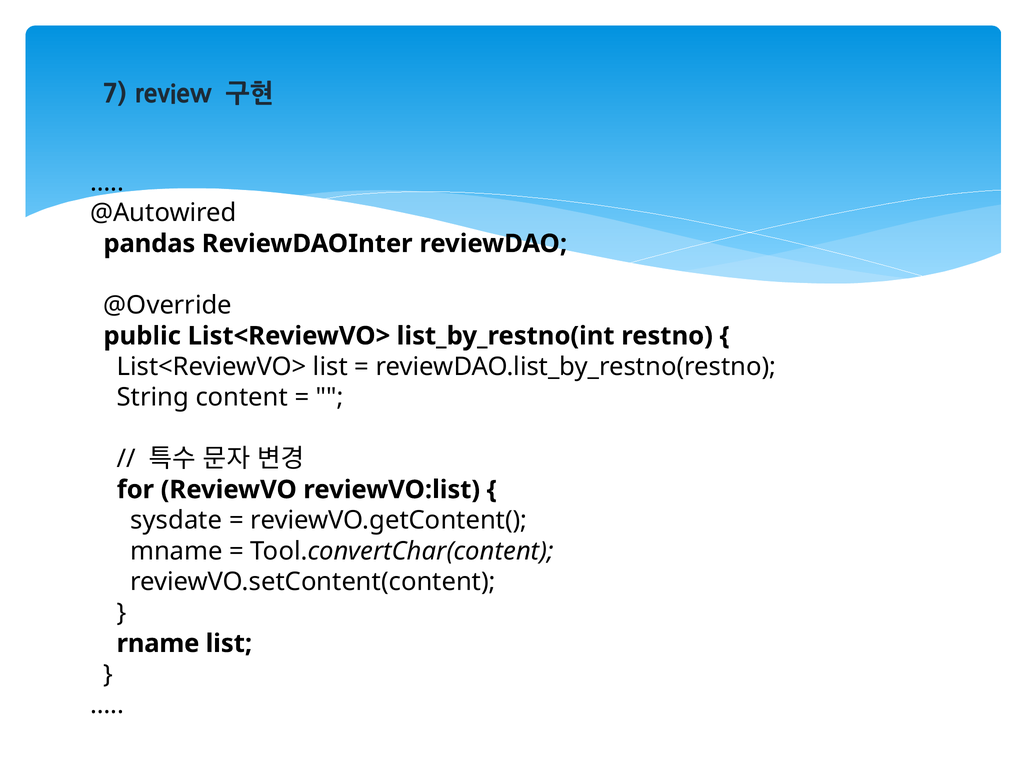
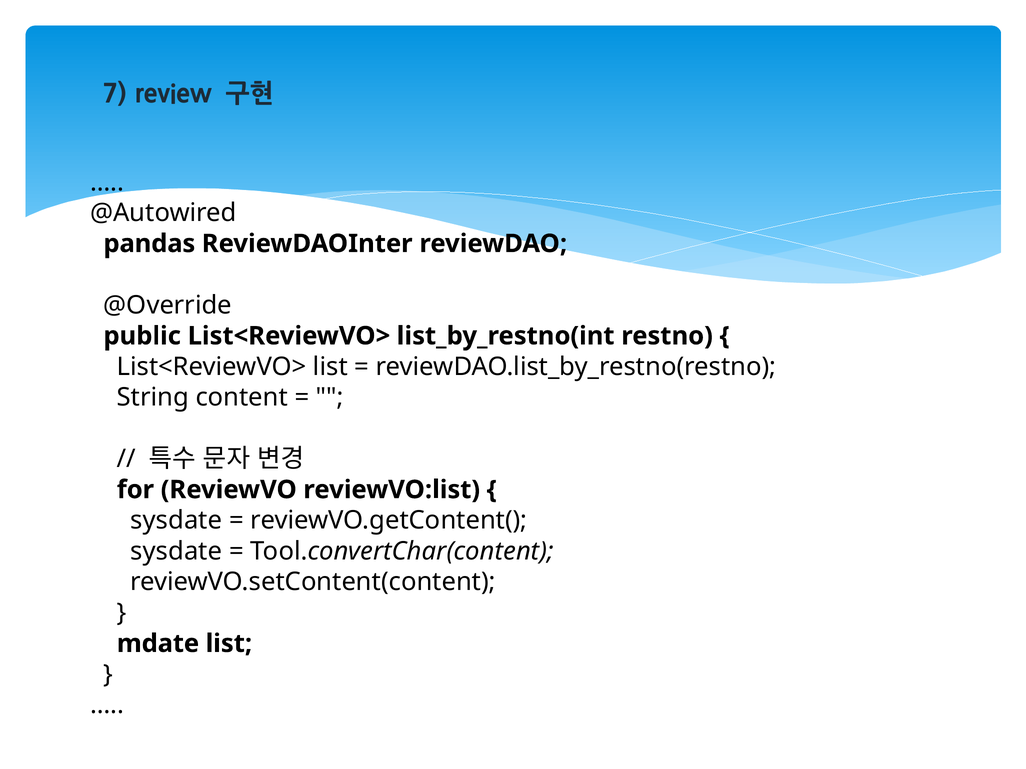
mname: mname -> sysdate (176, 552)
rname: rname -> mdate (158, 644)
